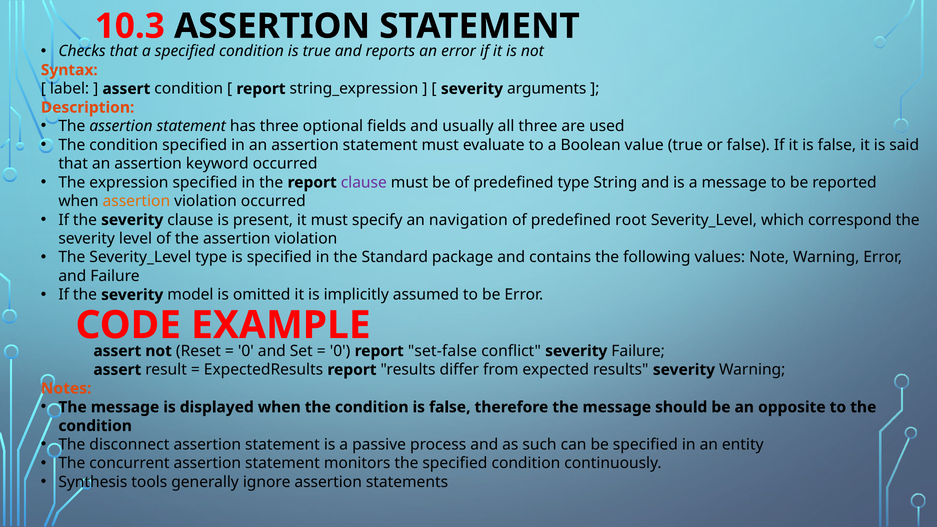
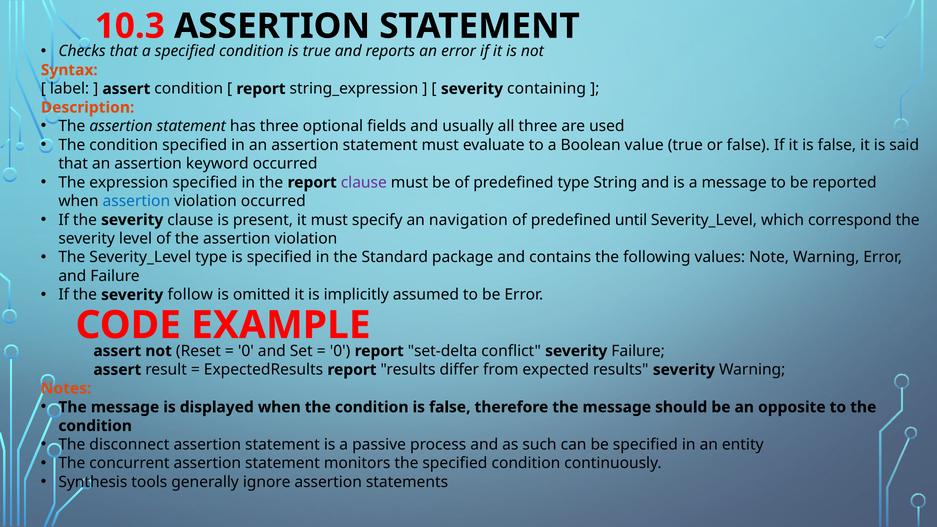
arguments: arguments -> containing (547, 89)
assertion colour: orange -> blue (136, 201)
root: root -> until (631, 220)
model: model -> follow (190, 295)
set-false: set-false -> set-delta (443, 351)
